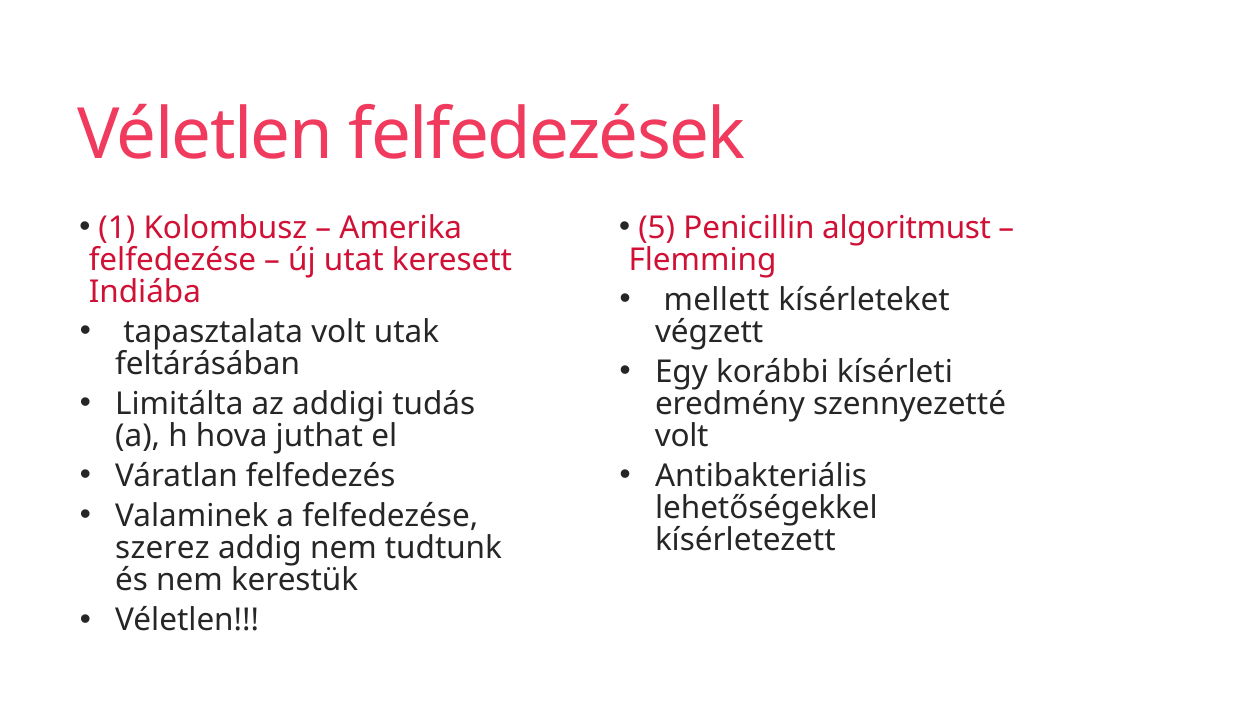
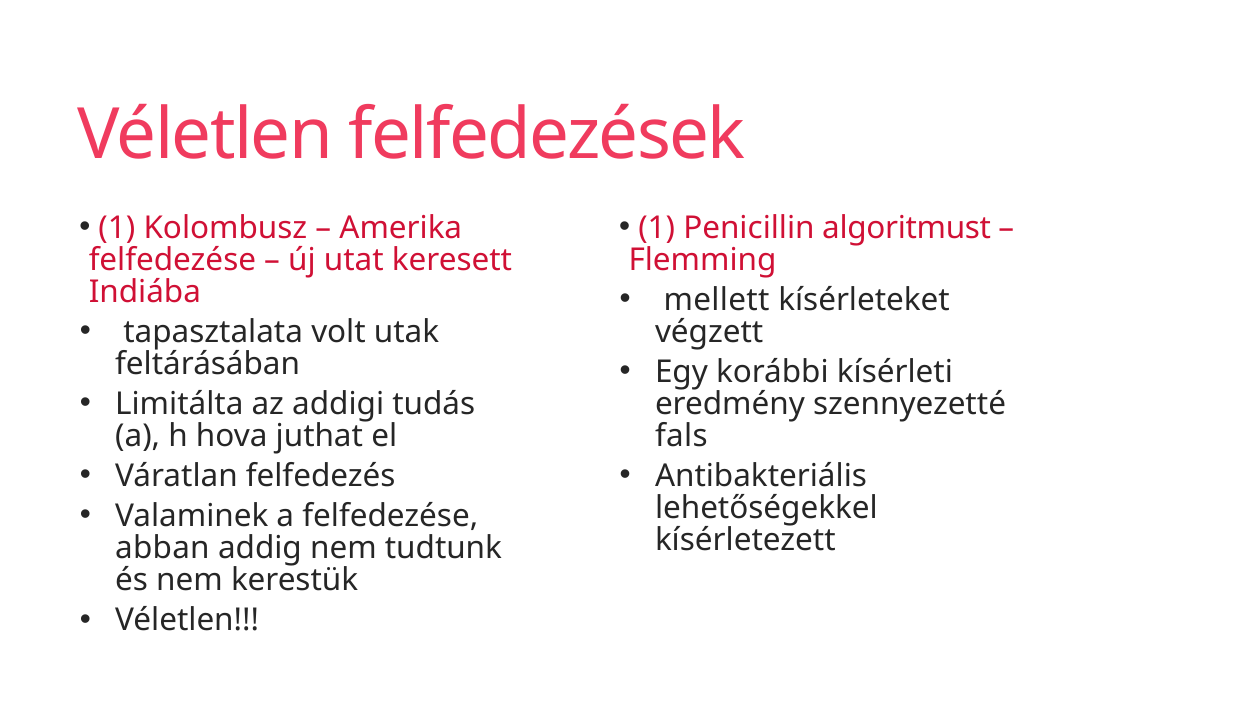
5: 5 -> 1 (657, 228)
volt: volt -> fals (681, 436)
szerez: szerez -> abban (162, 548)
